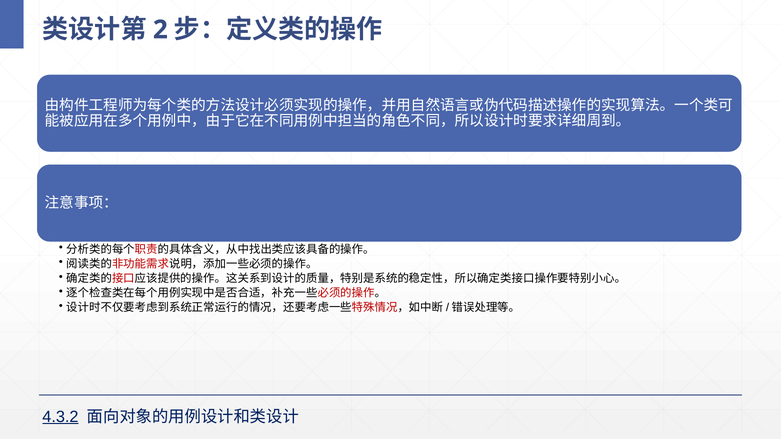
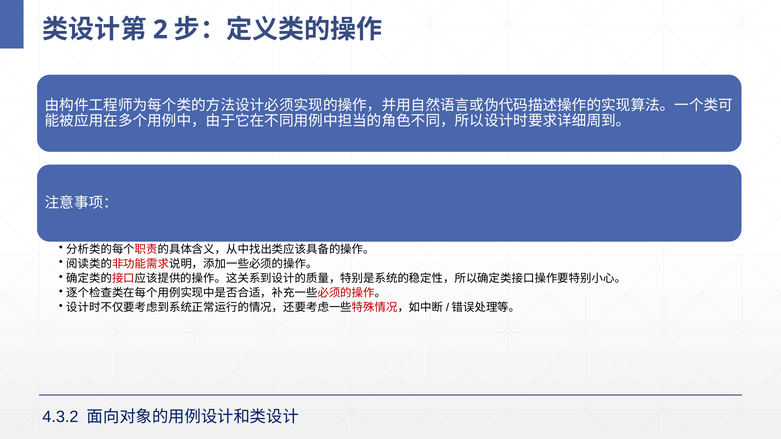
4.3.2 underline: present -> none (60, 417)
